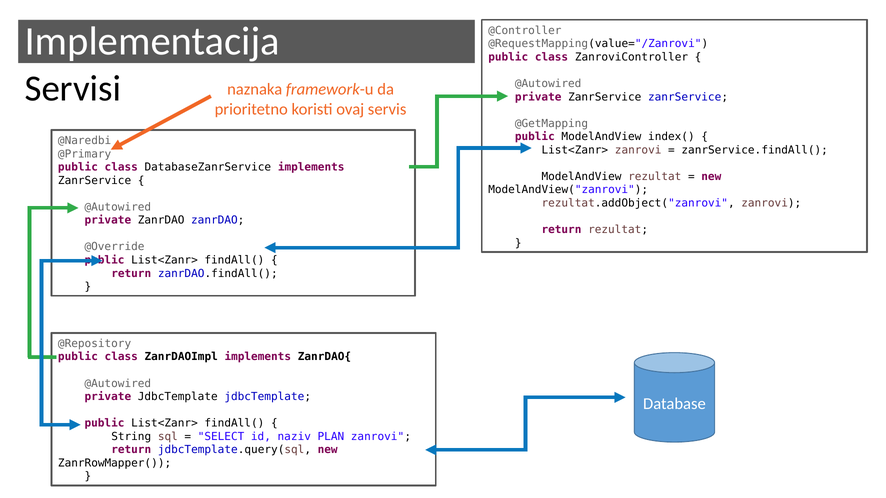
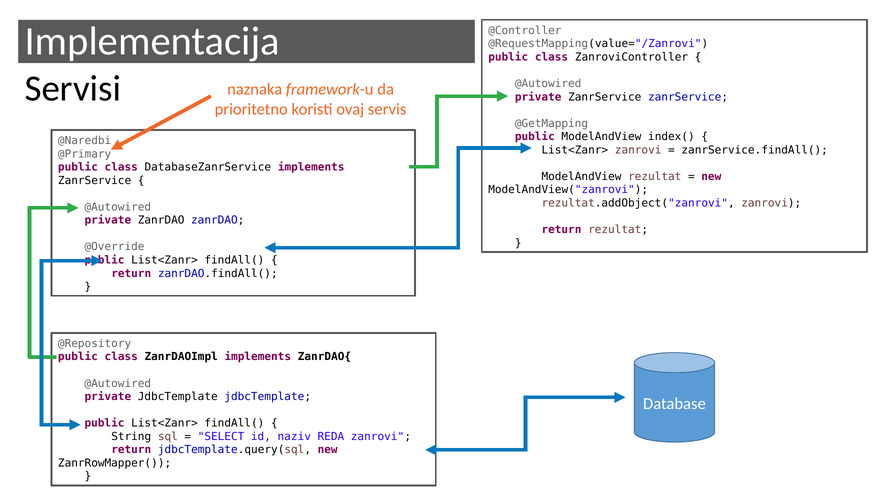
PLAN: PLAN -> REDA (331, 437)
